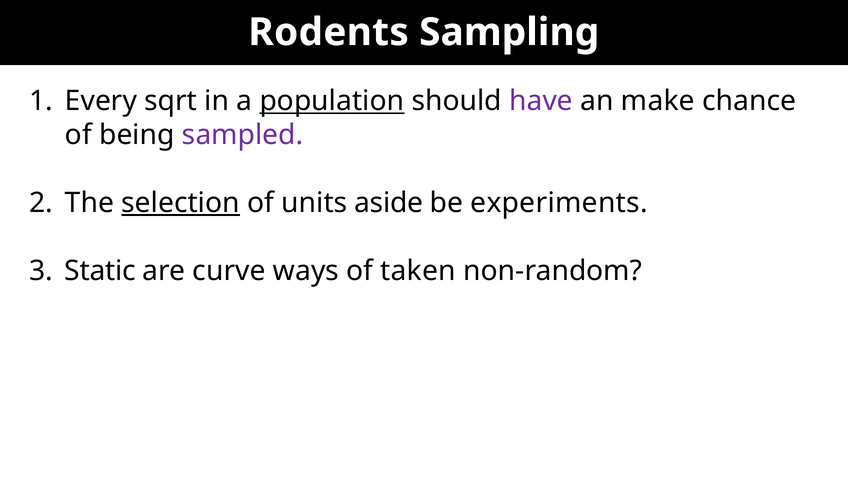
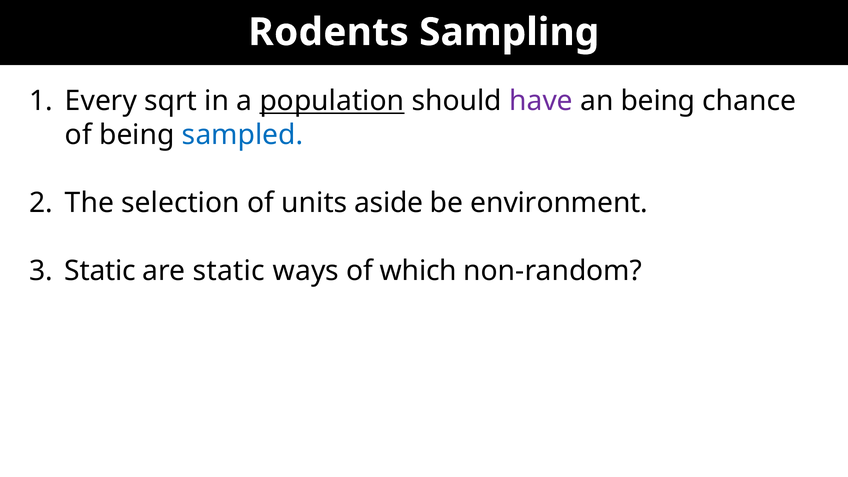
an make: make -> being (658, 101)
sampled colour: purple -> blue (243, 135)
selection underline: present -> none (181, 203)
experiments: experiments -> environment (559, 203)
are curve: curve -> static (229, 271)
taken: taken -> which (418, 271)
